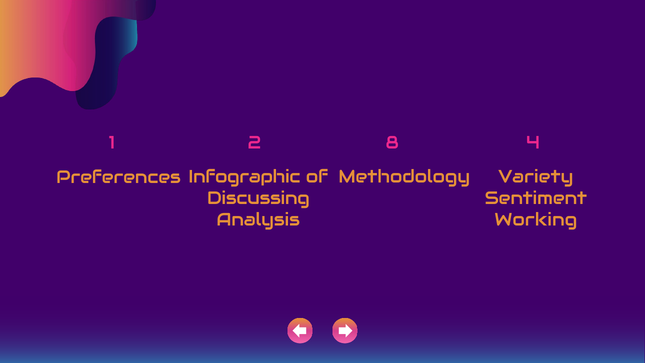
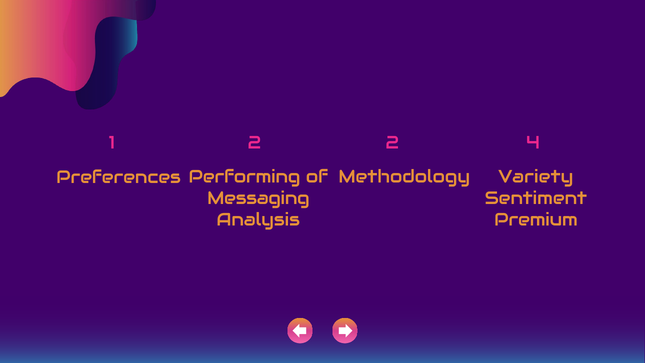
2 8: 8 -> 2 (392, 143)
Infographic: Infographic -> Performing (244, 177)
Discussing: Discussing -> Messaging (258, 198)
Working: Working -> Premium (536, 220)
